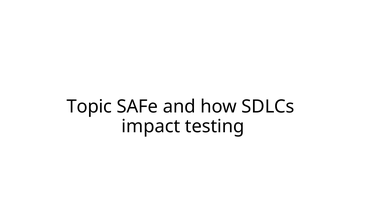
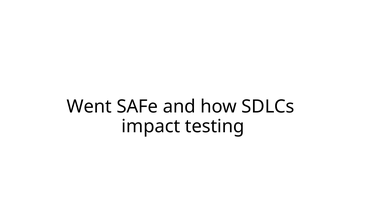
Topic: Topic -> Went (89, 106)
